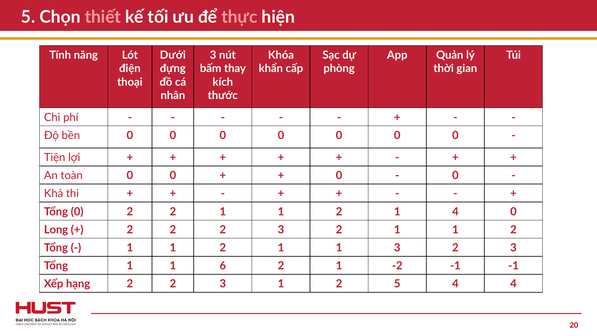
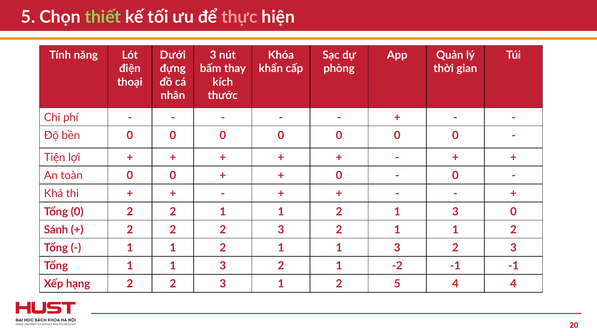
thiết colour: pink -> light green (103, 17)
2 1 4: 4 -> 3 (455, 212)
Long: Long -> Sánh (56, 230)
Tổng 1 1 6: 6 -> 3 (223, 266)
